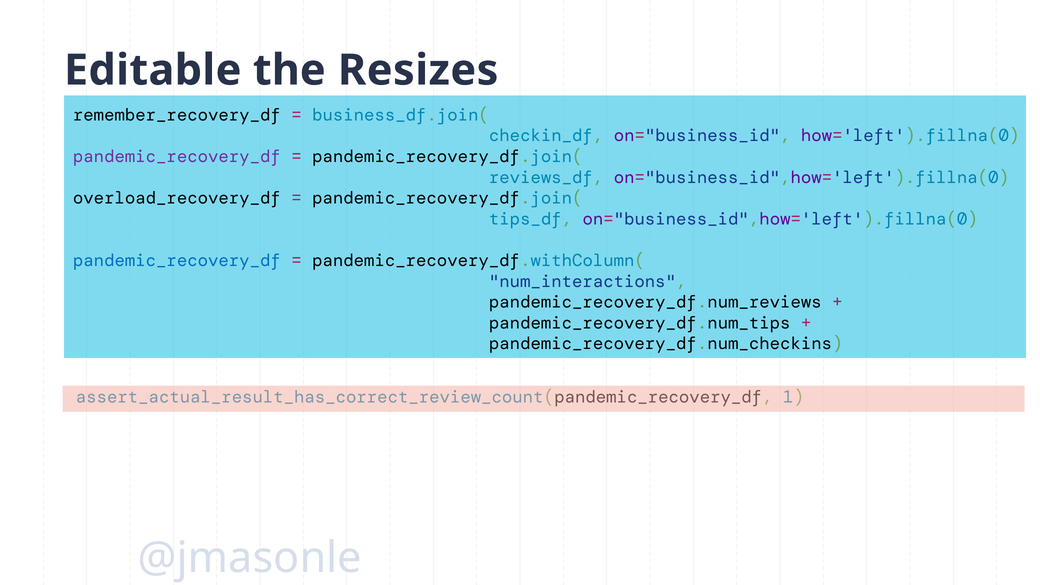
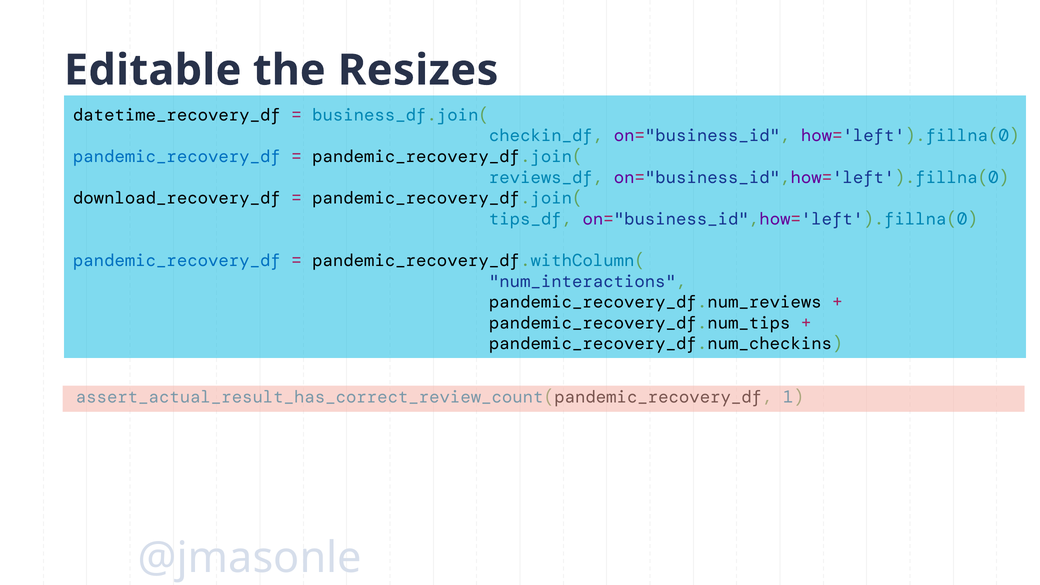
remember_recovery_df: remember_recovery_df -> datetime_recovery_df (177, 115)
pandemic_recovery_df colour: purple -> blue (177, 157)
overload_recovery_df: overload_recovery_df -> download_recovery_df (177, 198)
